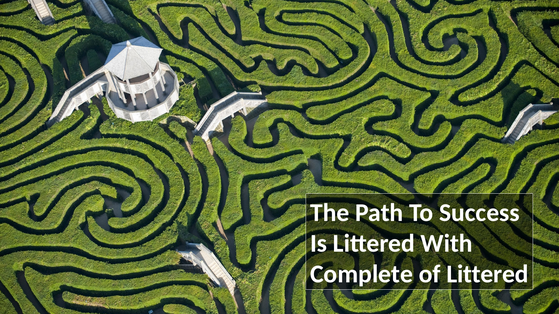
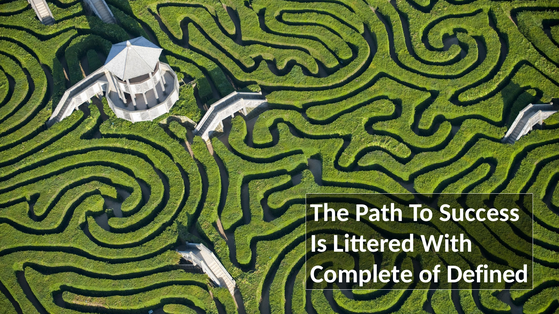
of Littered: Littered -> Defined (488, 274)
